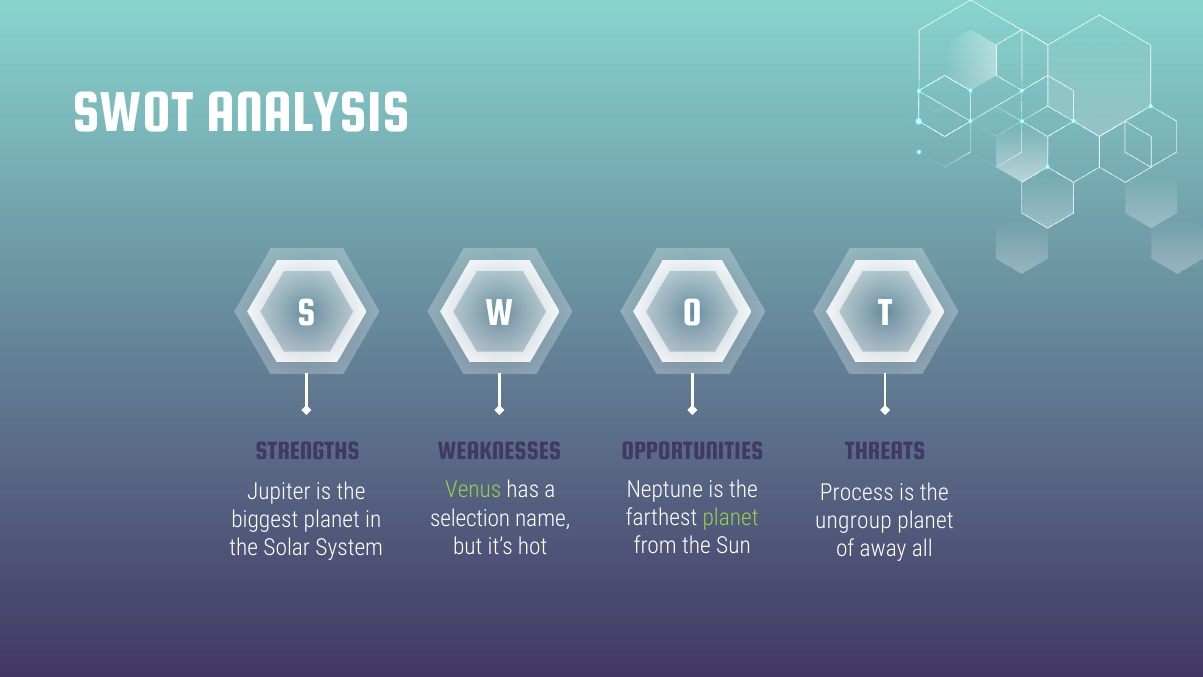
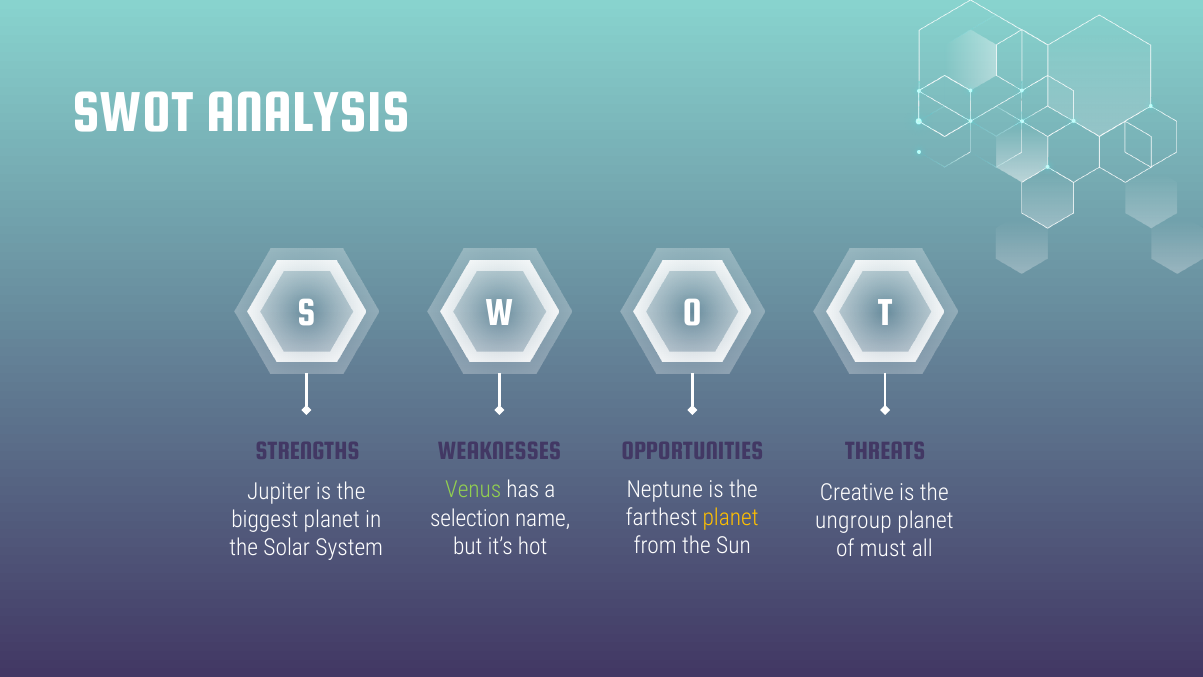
Process: Process -> Creative (857, 492)
planet colour: light green -> yellow (731, 518)
away: away -> must (883, 548)
